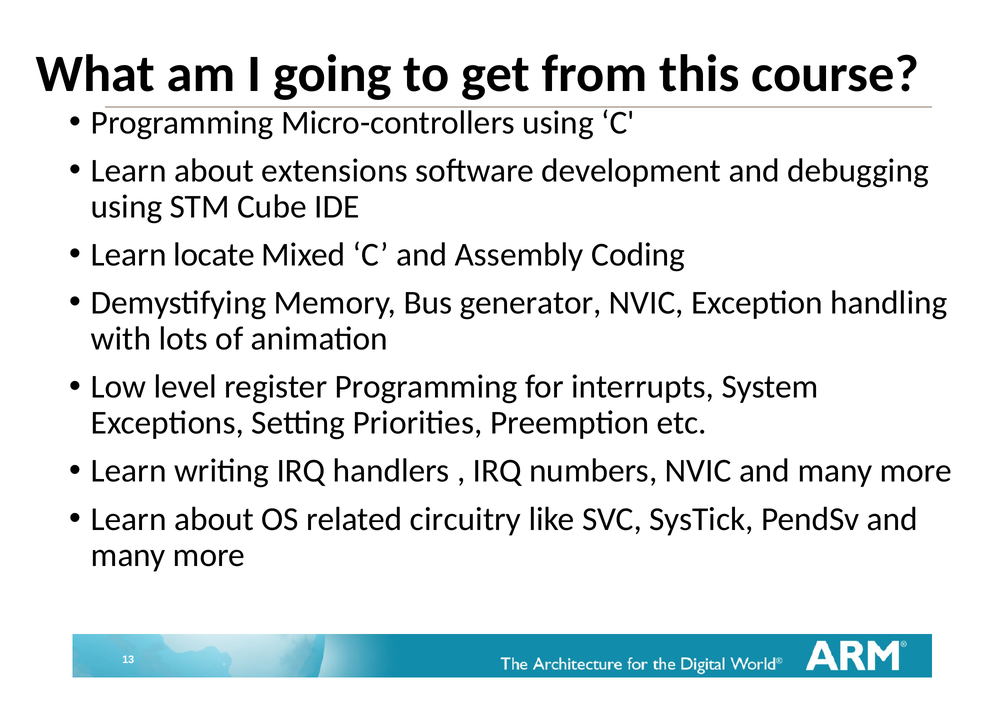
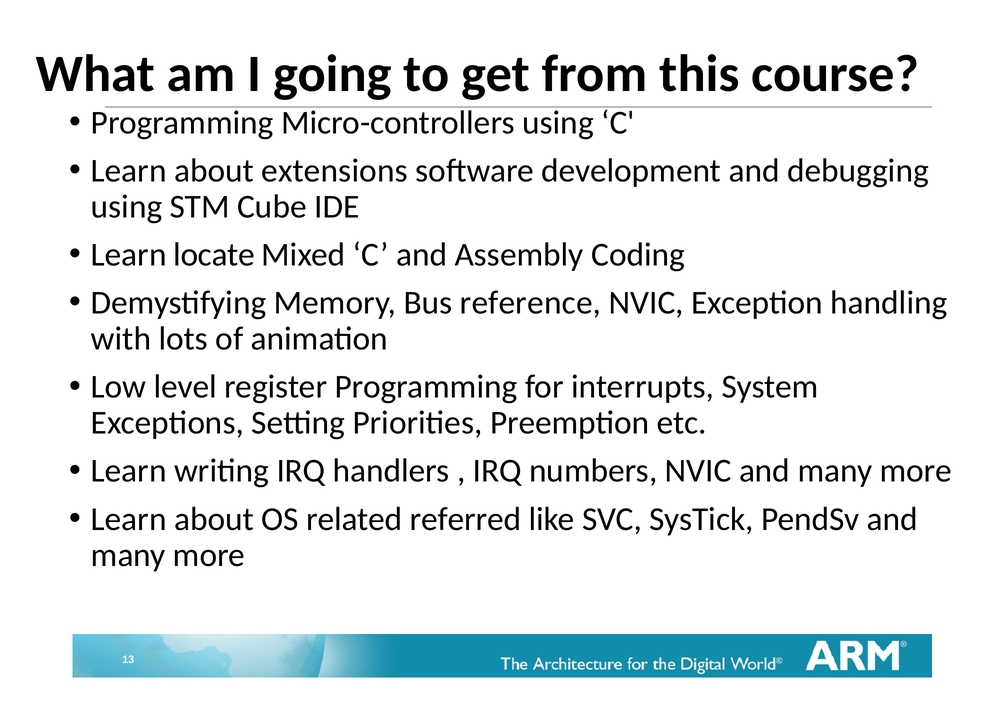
generator: generator -> reference (530, 303)
circuitry: circuitry -> referred (466, 519)
